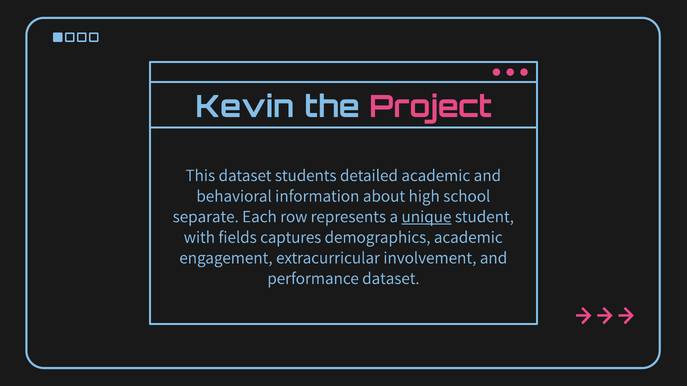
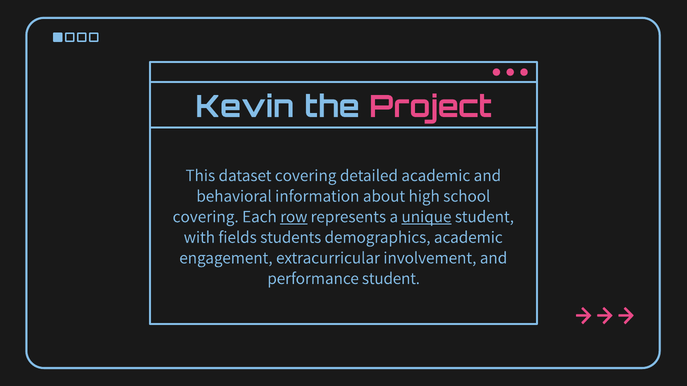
dataset students: students -> covering (306, 176)
separate: separate -> covering (206, 217)
row underline: none -> present (294, 217)
captures: captures -> students (291, 237)
performance dataset: dataset -> student (391, 279)
